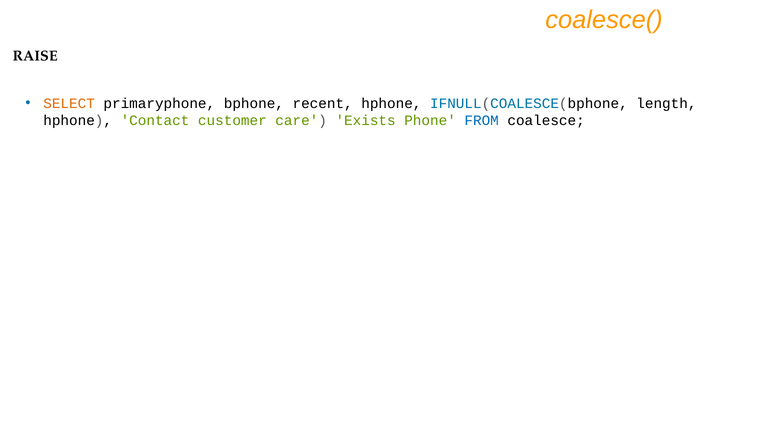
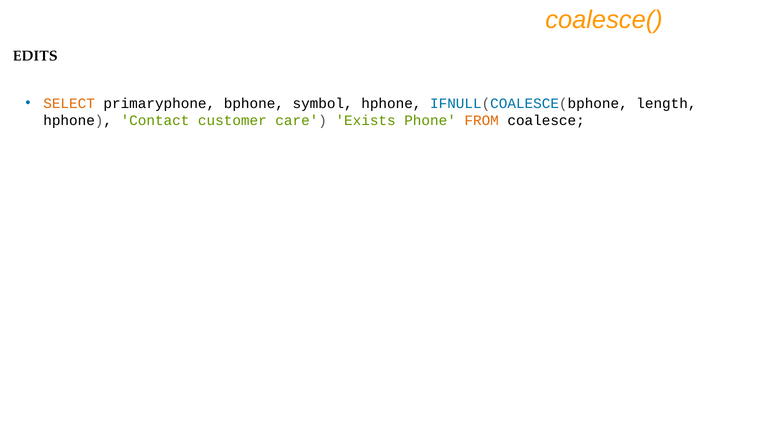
RAISE: RAISE -> EDITS (35, 56)
recent: recent -> symbol (323, 103)
FROM colour: blue -> orange (482, 120)
